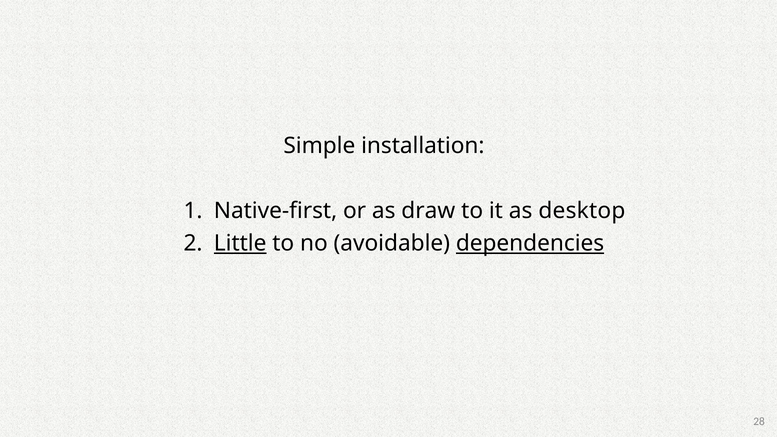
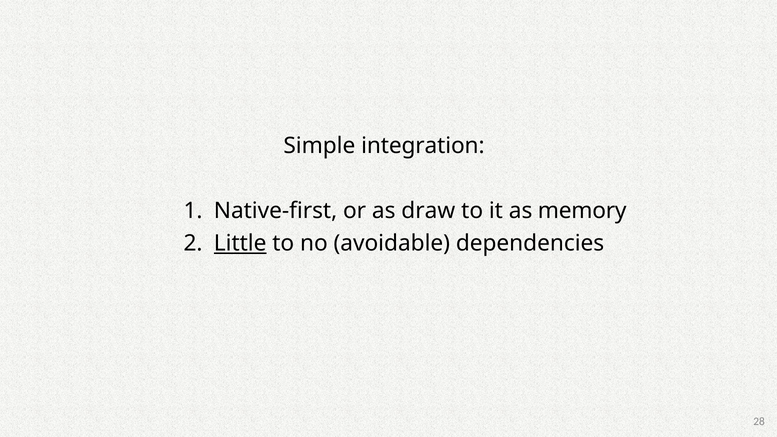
installation: installation -> integration (423, 146)
desktop: desktop -> memory (582, 211)
dependencies underline: present -> none (530, 243)
